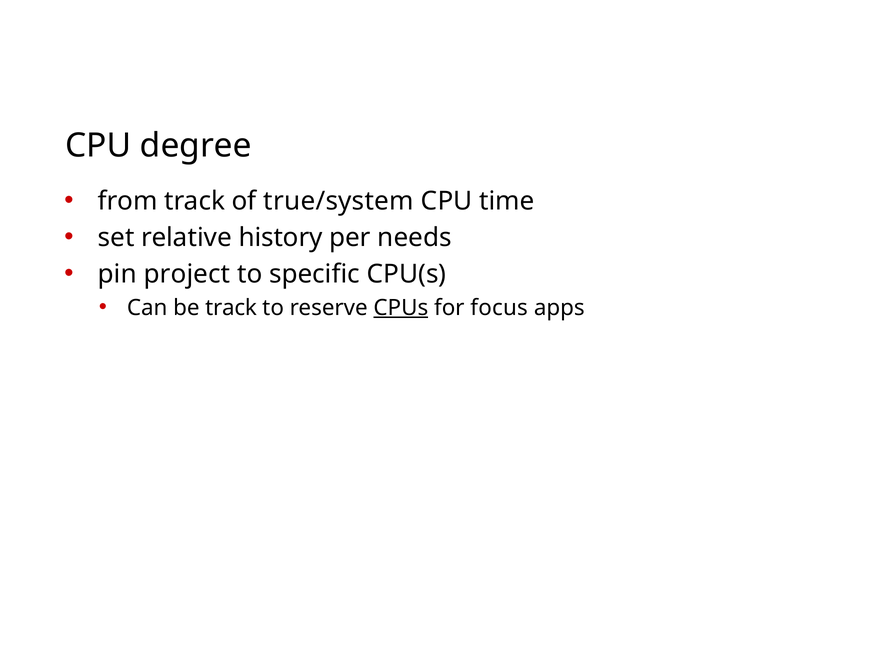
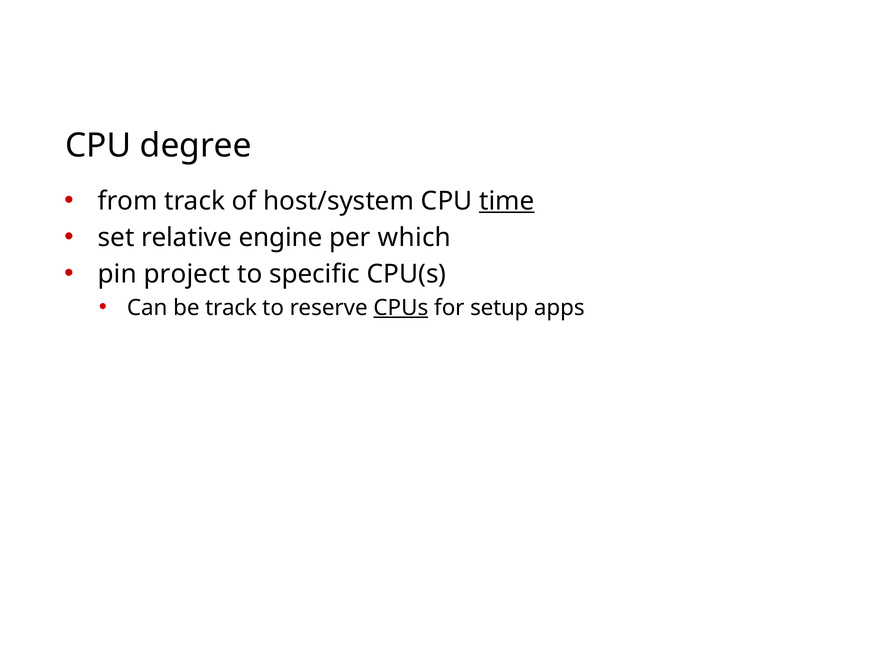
true/system: true/system -> host/system (339, 201)
time underline: none -> present (507, 201)
history: history -> engine (281, 238)
needs: needs -> which (414, 238)
focus: focus -> setup (499, 308)
